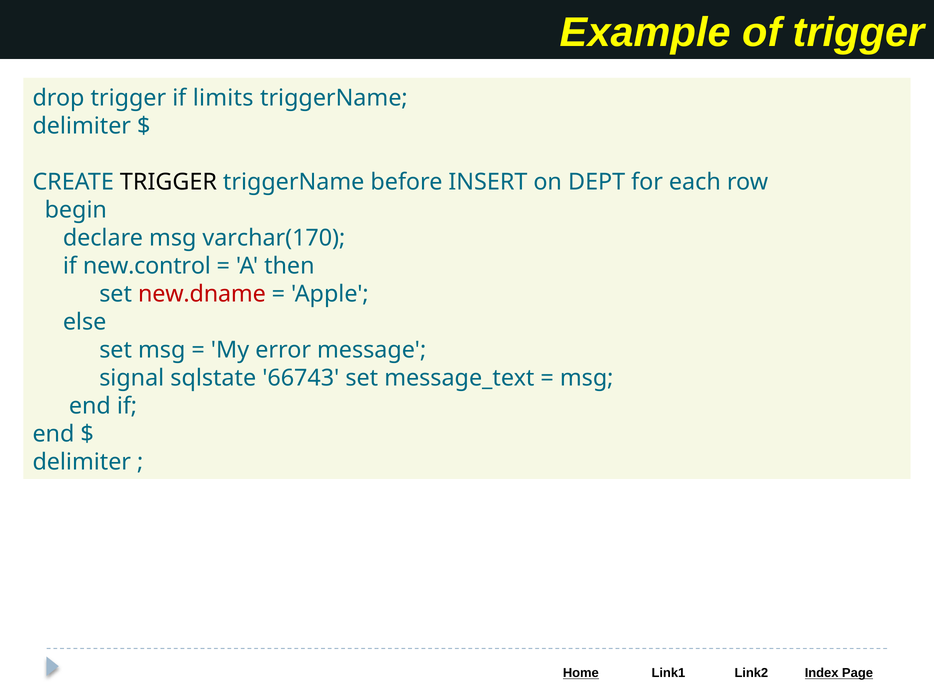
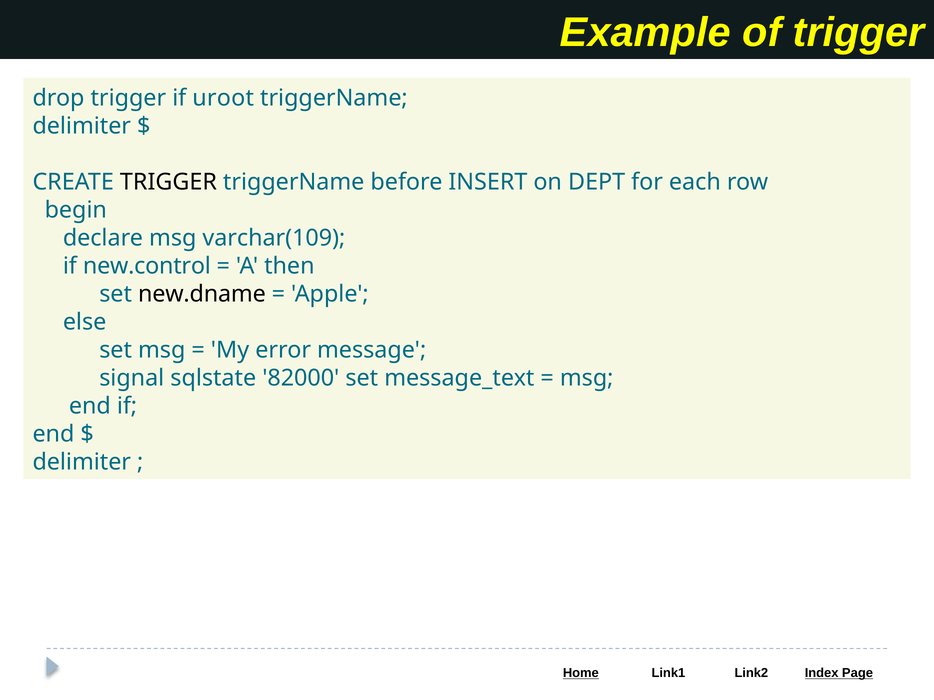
limits: limits -> uroot (223, 98)
varchar(170: varchar(170 -> varchar(109 (274, 238)
new.dname colour: red -> black (202, 294)
66743: 66743 -> 82000 (301, 378)
